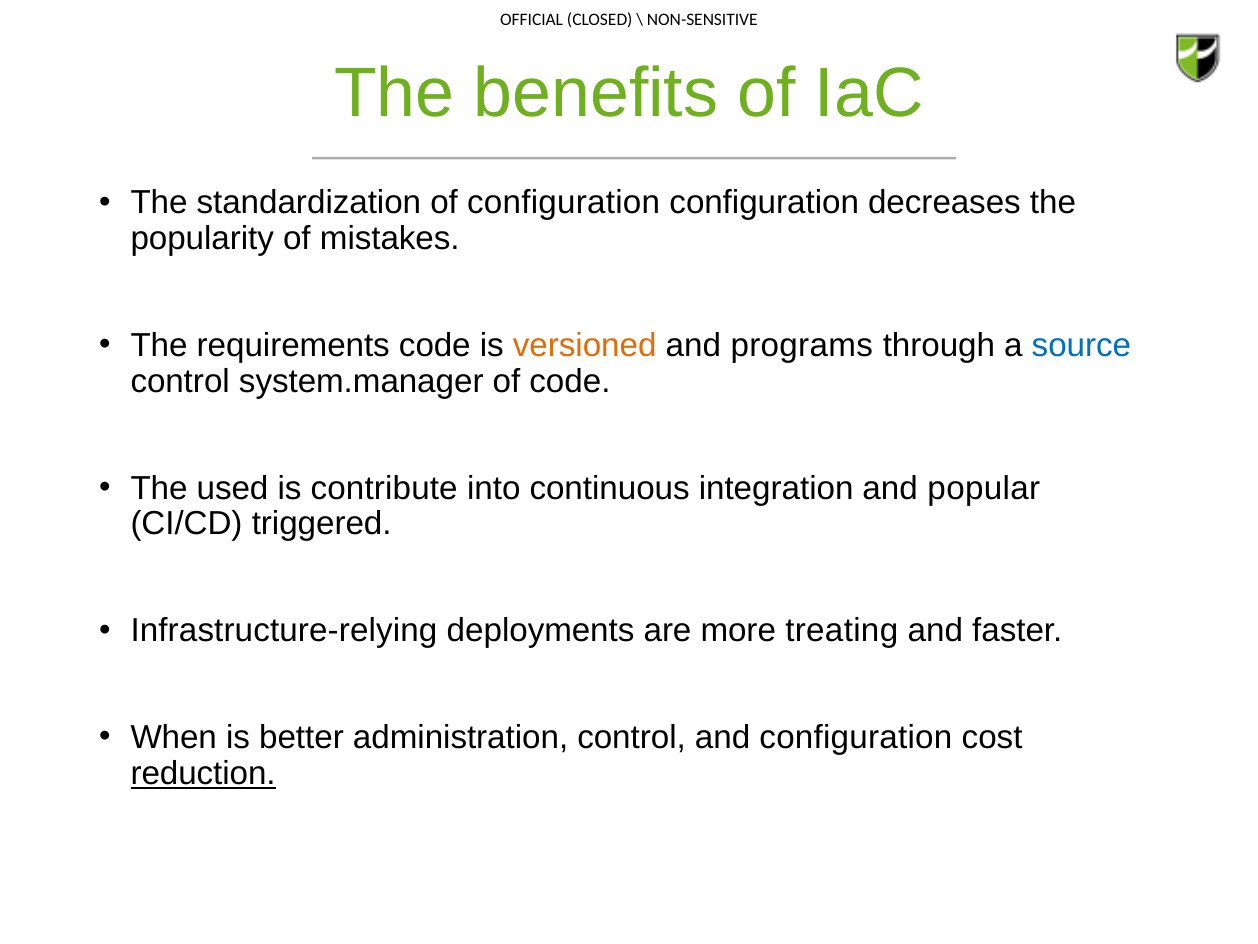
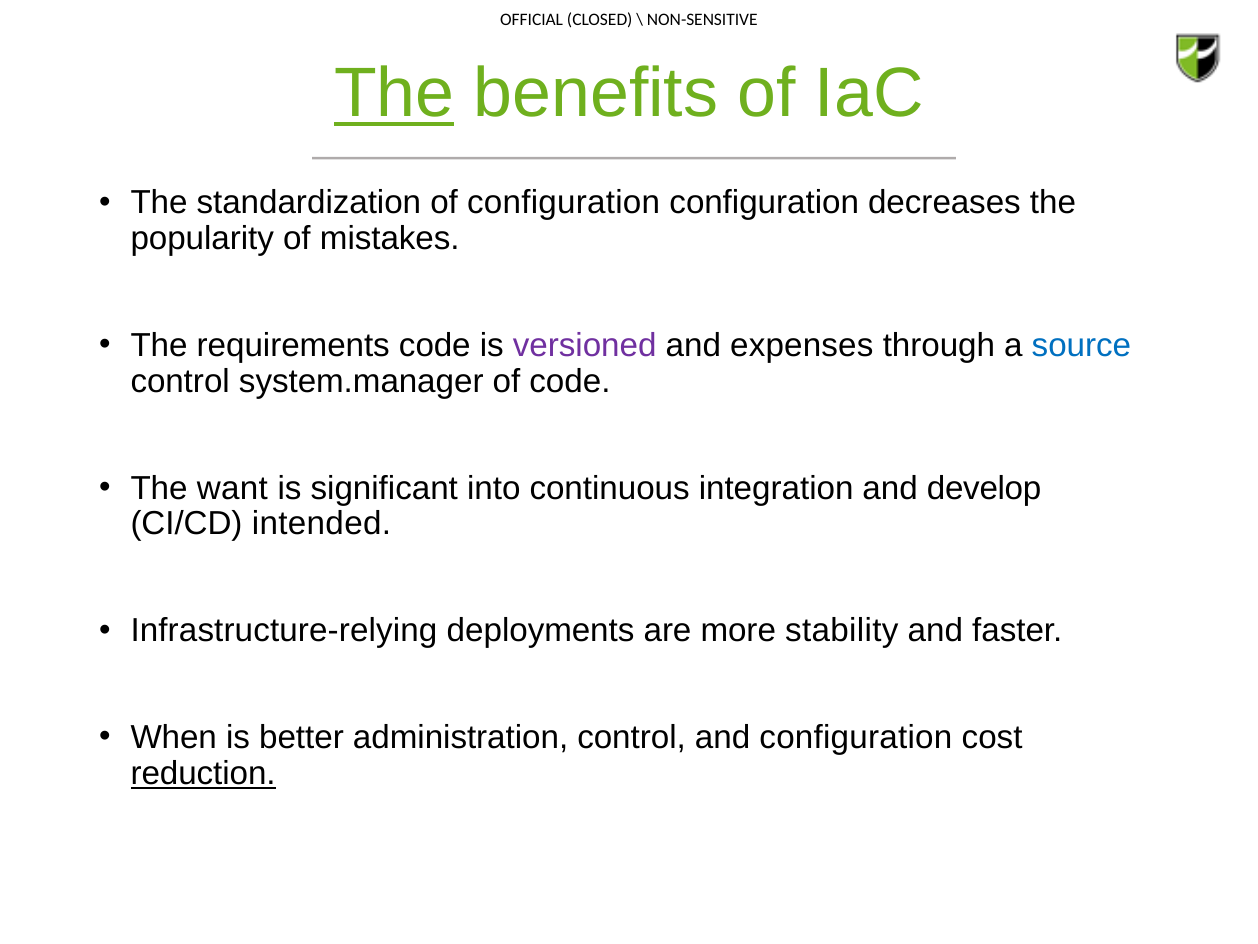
The underline: none -> present (394, 94)
versioned colour: orange -> purple (585, 345)
programs: programs -> expenses (802, 345)
used: used -> want (232, 488)
contribute: contribute -> significant (384, 488)
popular: popular -> develop (984, 488)
triggered: triggered -> intended (321, 524)
treating: treating -> stability (842, 630)
